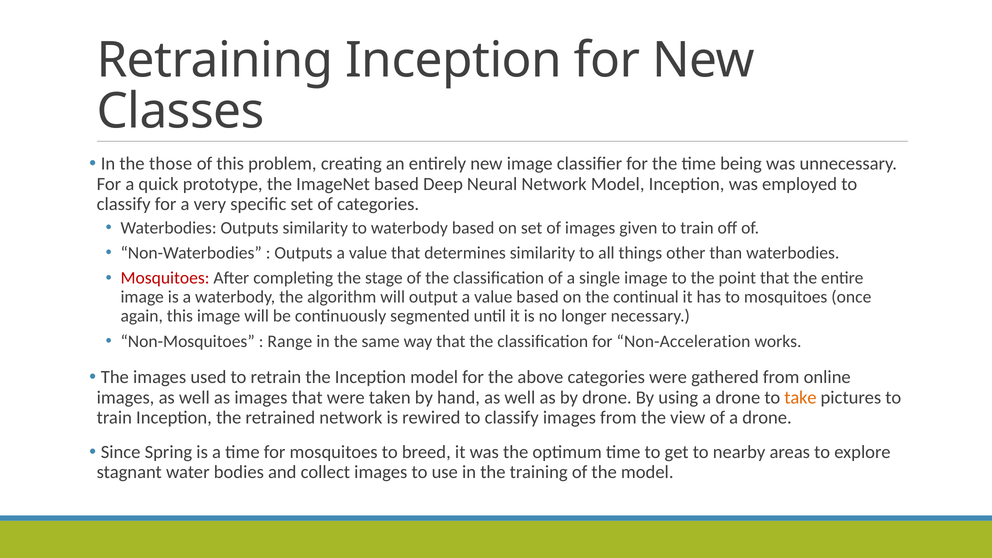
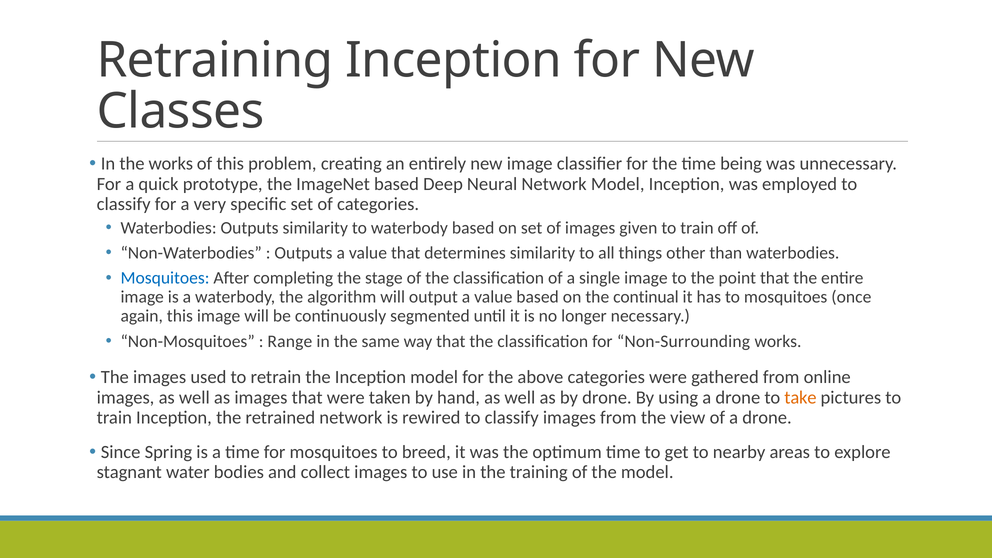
the those: those -> works (171, 164)
Mosquitoes colour: red -> blue (165, 278)
Non-Acceleration: Non-Acceleration -> Non-Surrounding (683, 341)
